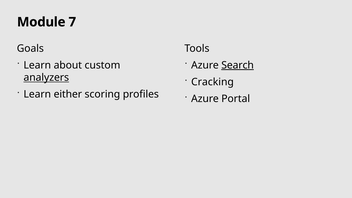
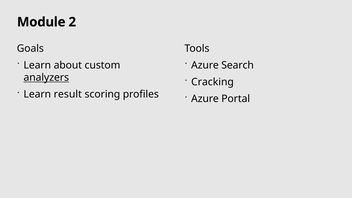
7: 7 -> 2 (72, 22)
Search underline: present -> none (238, 65)
either: either -> result (68, 94)
